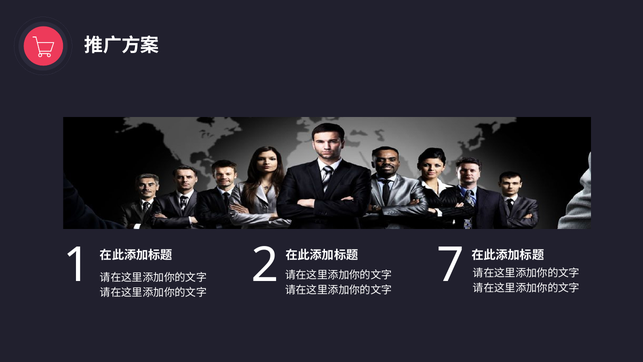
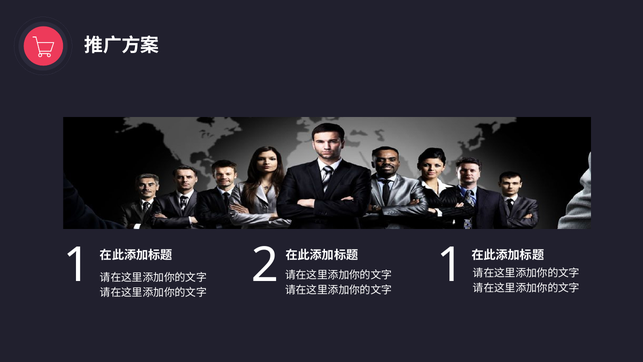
2 7: 7 -> 1 (451, 265)
